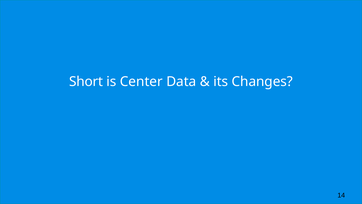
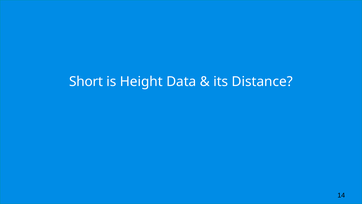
Center: Center -> Height (141, 81)
Changes: Changes -> Distance (262, 81)
